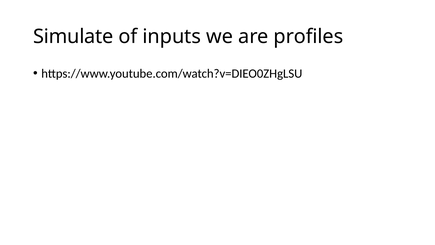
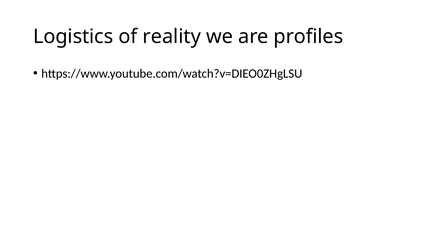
Simulate: Simulate -> Logistics (73, 37)
inputs: inputs -> reality (172, 37)
